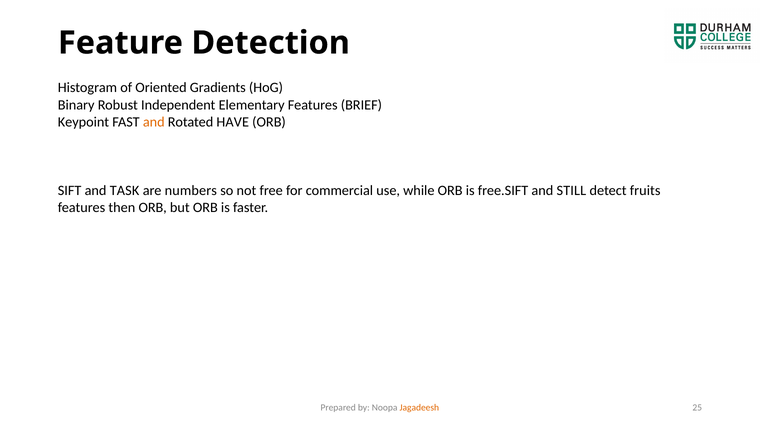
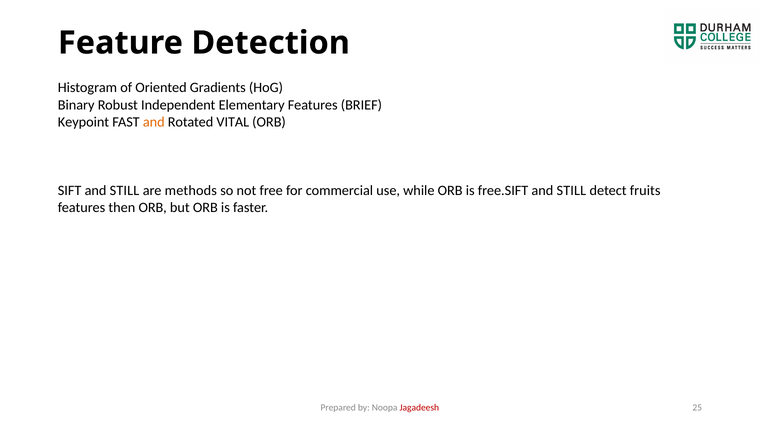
HAVE: HAVE -> VITAL (233, 122)
SIFT and TASK: TASK -> STILL (125, 191)
numbers: numbers -> methods (191, 191)
Jagadeesh colour: orange -> red (419, 408)
